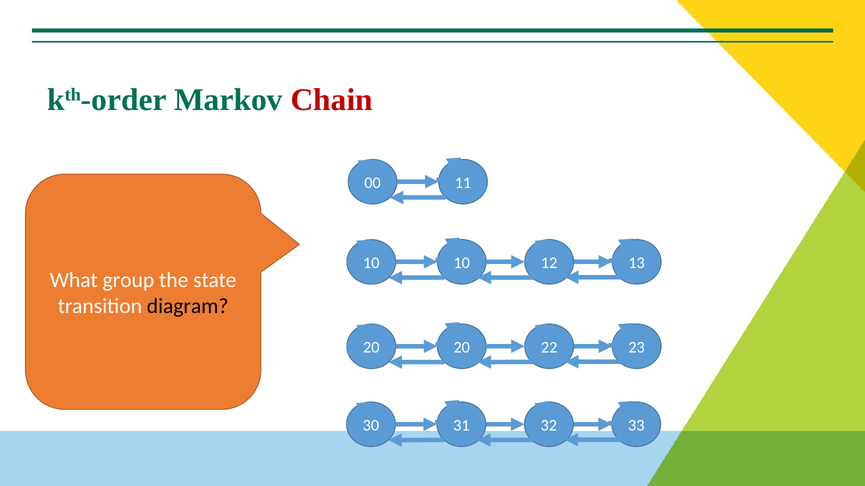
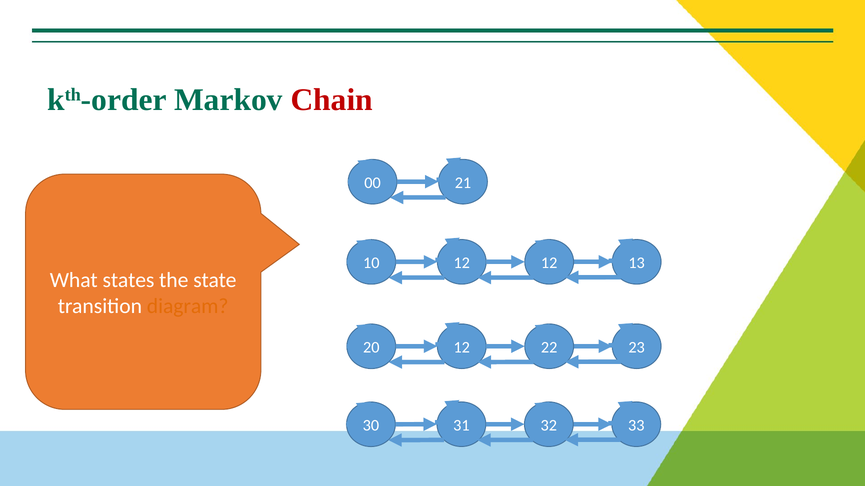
11: 11 -> 21 (463, 183)
10: 10 -> 12 (462, 263)
group: group -> states (128, 281)
diagram colour: black -> orange (188, 307)
20: 20 -> 12 (462, 348)
